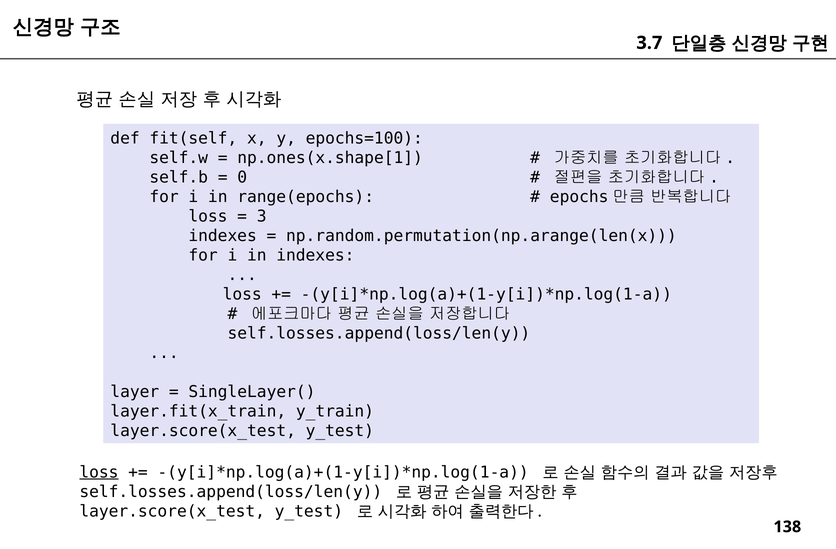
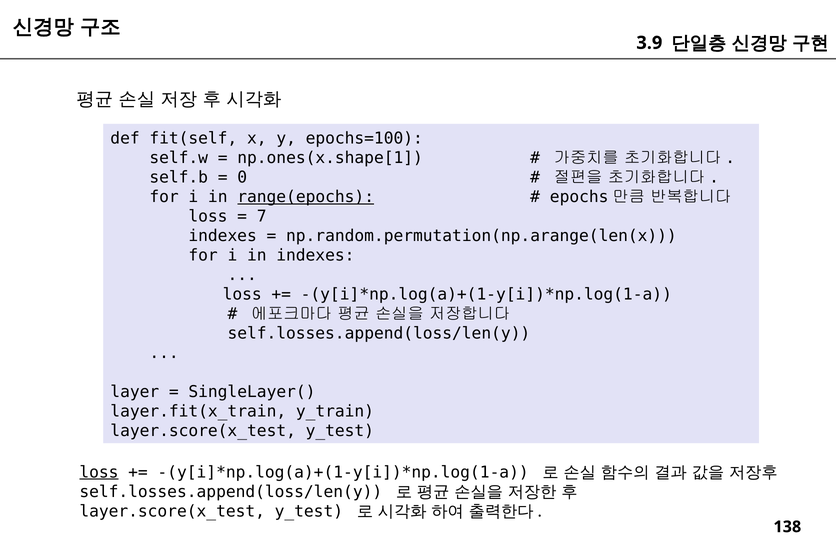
3.7: 3.7 -> 3.9 (649, 43)
range(epochs underline: none -> present (306, 197)
3: 3 -> 7 (262, 216)
